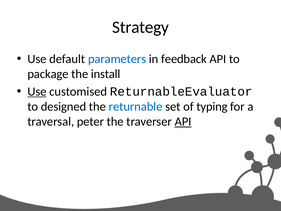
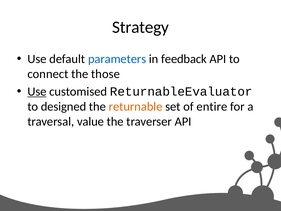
package: package -> connect (48, 74)
install: install -> those (106, 74)
returnable colour: blue -> orange (136, 106)
typing: typing -> entire (212, 106)
peter: peter -> value (90, 121)
API underline: present -> none (183, 121)
